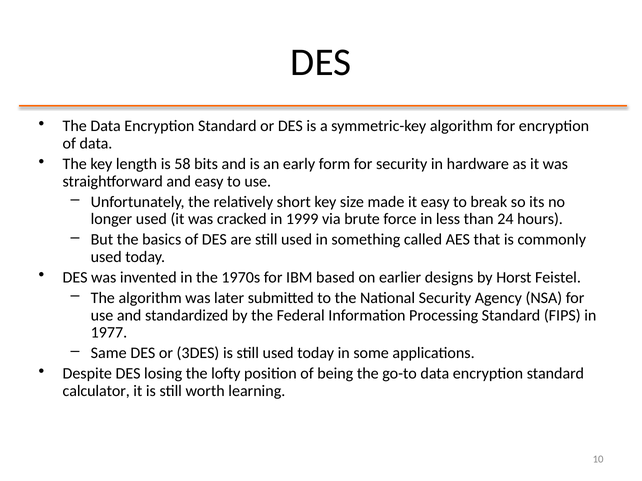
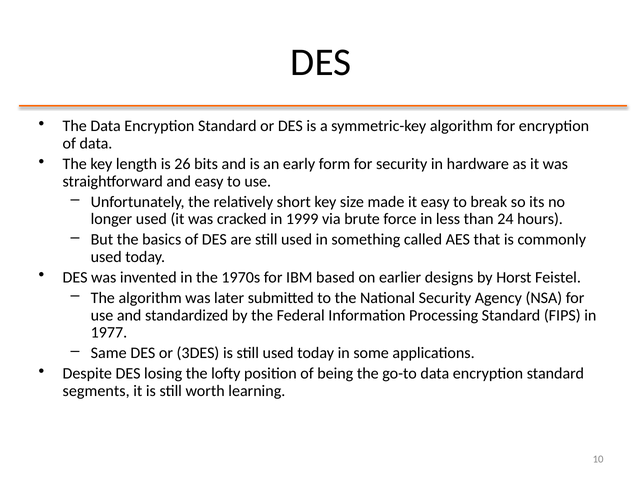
58: 58 -> 26 (182, 164)
calculator: calculator -> segments (96, 391)
